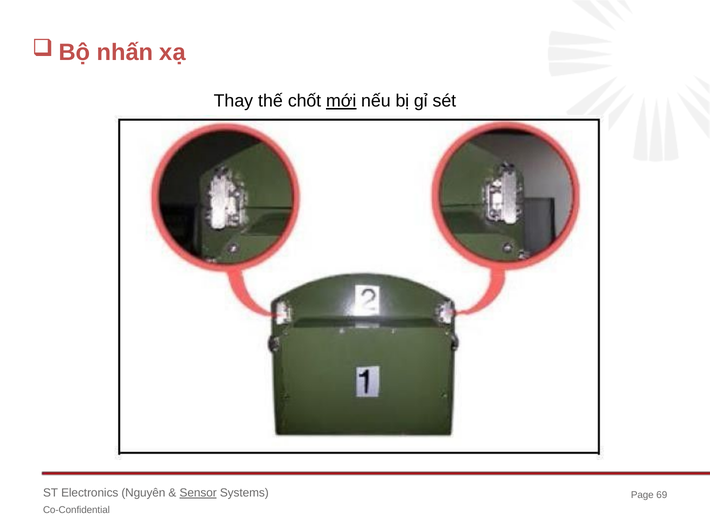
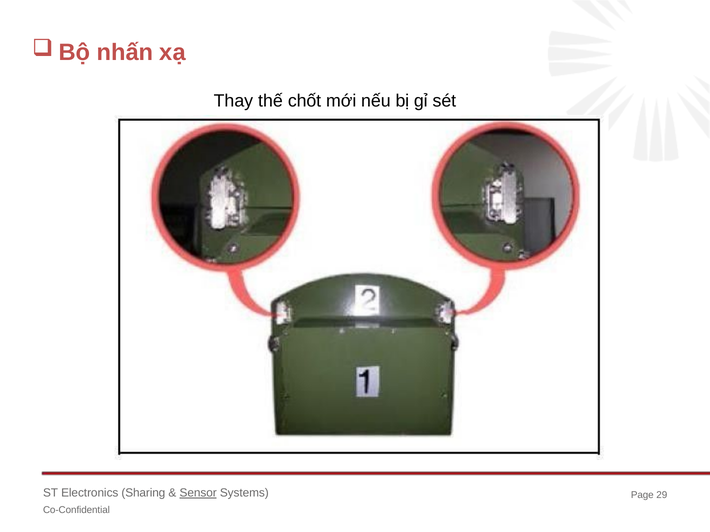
mới underline: present -> none (341, 101)
Nguyên: Nguyên -> Sharing (143, 493)
69: 69 -> 29 (662, 496)
